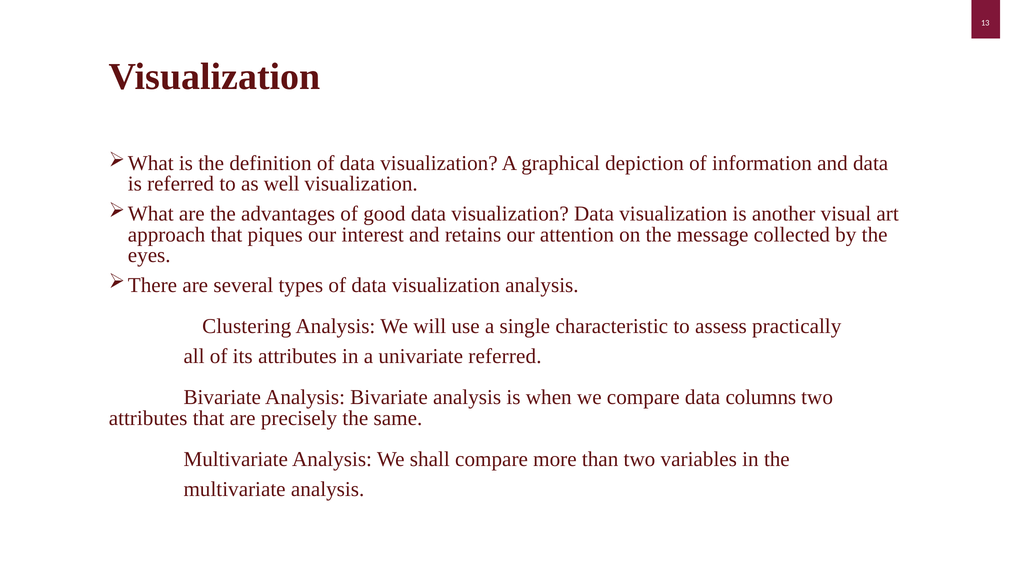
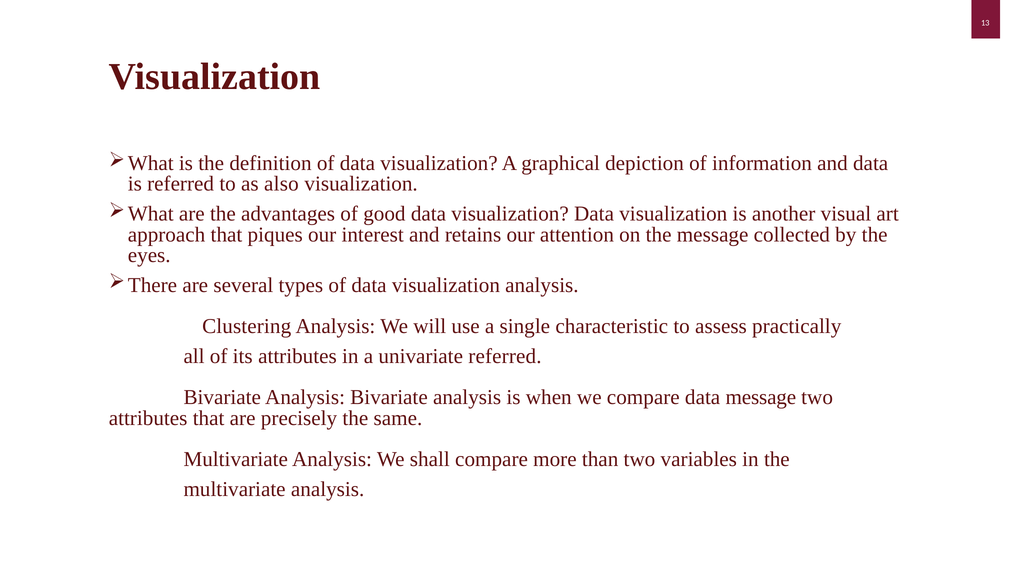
well: well -> also (281, 184)
data columns: columns -> message (761, 397)
